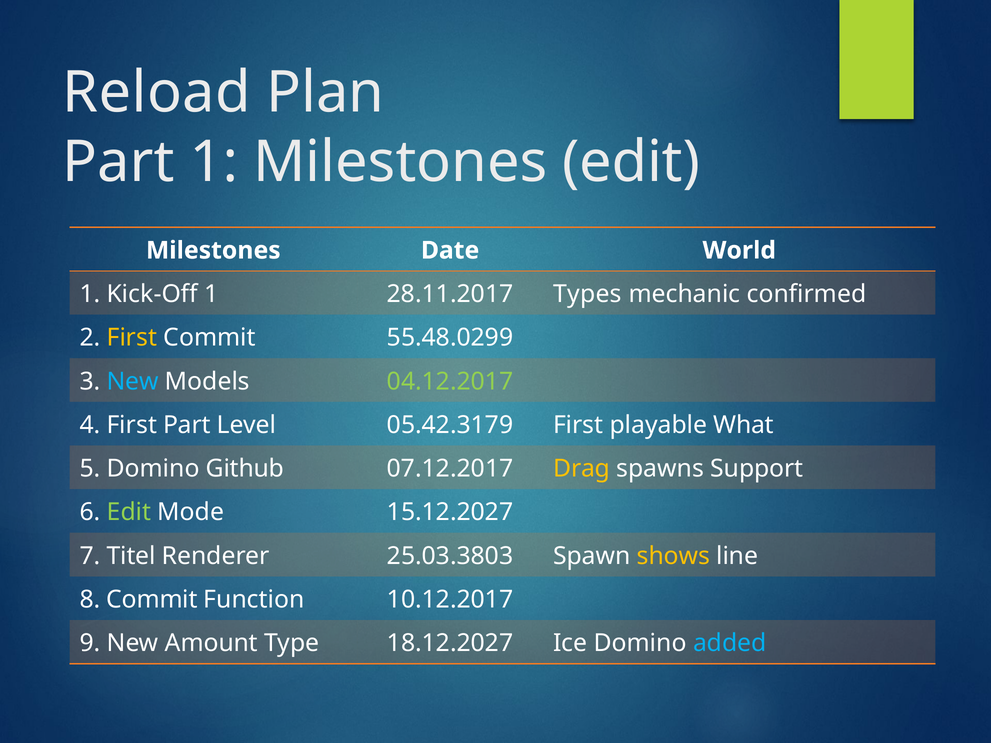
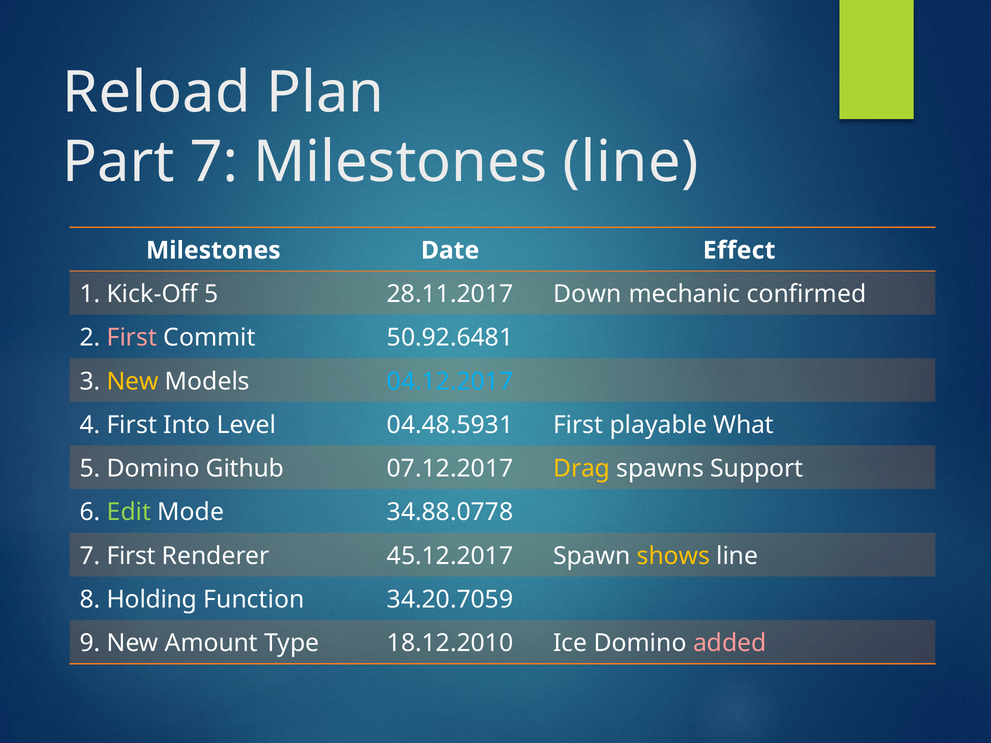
Part 1: 1 -> 7 (214, 162)
Milestones edit: edit -> line (631, 162)
World: World -> Effect (739, 250)
Kick-Off 1: 1 -> 5 (211, 294)
Types: Types -> Down (587, 294)
First colour: yellow -> pink (132, 338)
55.48.0299: 55.48.0299 -> 50.92.6481 (450, 338)
New colour: light blue -> yellow (133, 381)
04.12.2017 colour: light green -> light blue (450, 381)
First Part: Part -> Into (187, 425)
05.42.3179: 05.42.3179 -> 04.48.5931 (450, 425)
15.12.2027: 15.12.2027 -> 34.88.0778 (450, 512)
7 Titel: Titel -> First (131, 556)
25.03.3803: 25.03.3803 -> 45.12.2017 (450, 556)
8 Commit: Commit -> Holding (152, 600)
10.12.2017: 10.12.2017 -> 34.20.7059 (450, 600)
18.12.2027: 18.12.2027 -> 18.12.2010 (450, 643)
added colour: light blue -> pink (730, 643)
